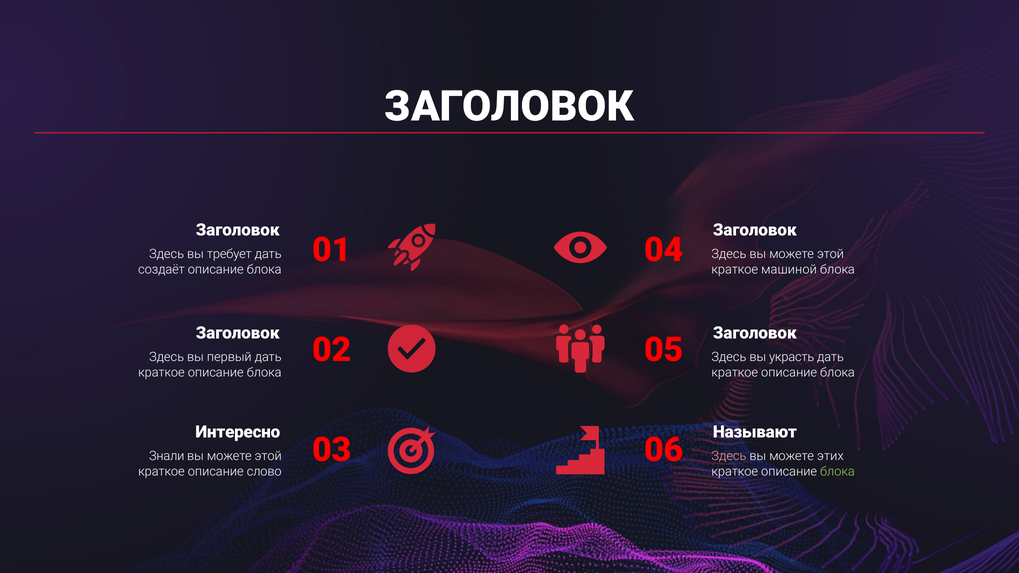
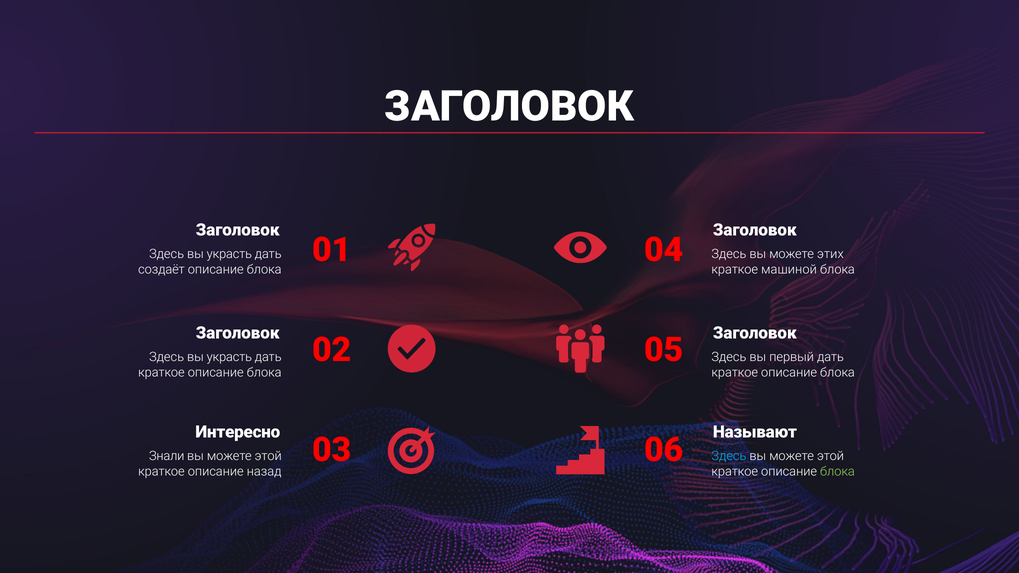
требует: требует -> украсть (229, 254)
Здесь вы можете этой: этой -> этих (830, 254)
первый: первый -> украсть (229, 357)
украсть: украсть -> первый (792, 357)
Здесь colour: pink -> light blue (729, 456)
этих: этих -> этой (831, 456)
слово: слово -> назад (264, 472)
